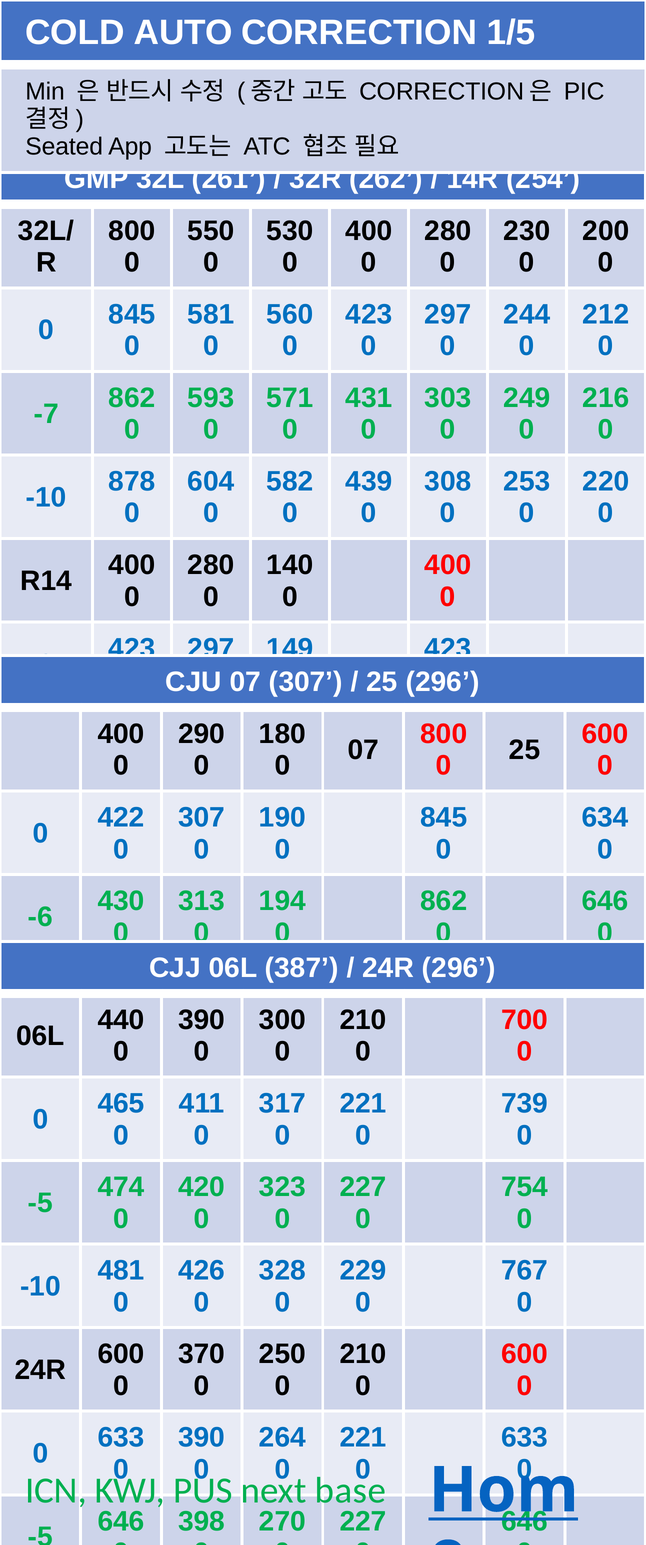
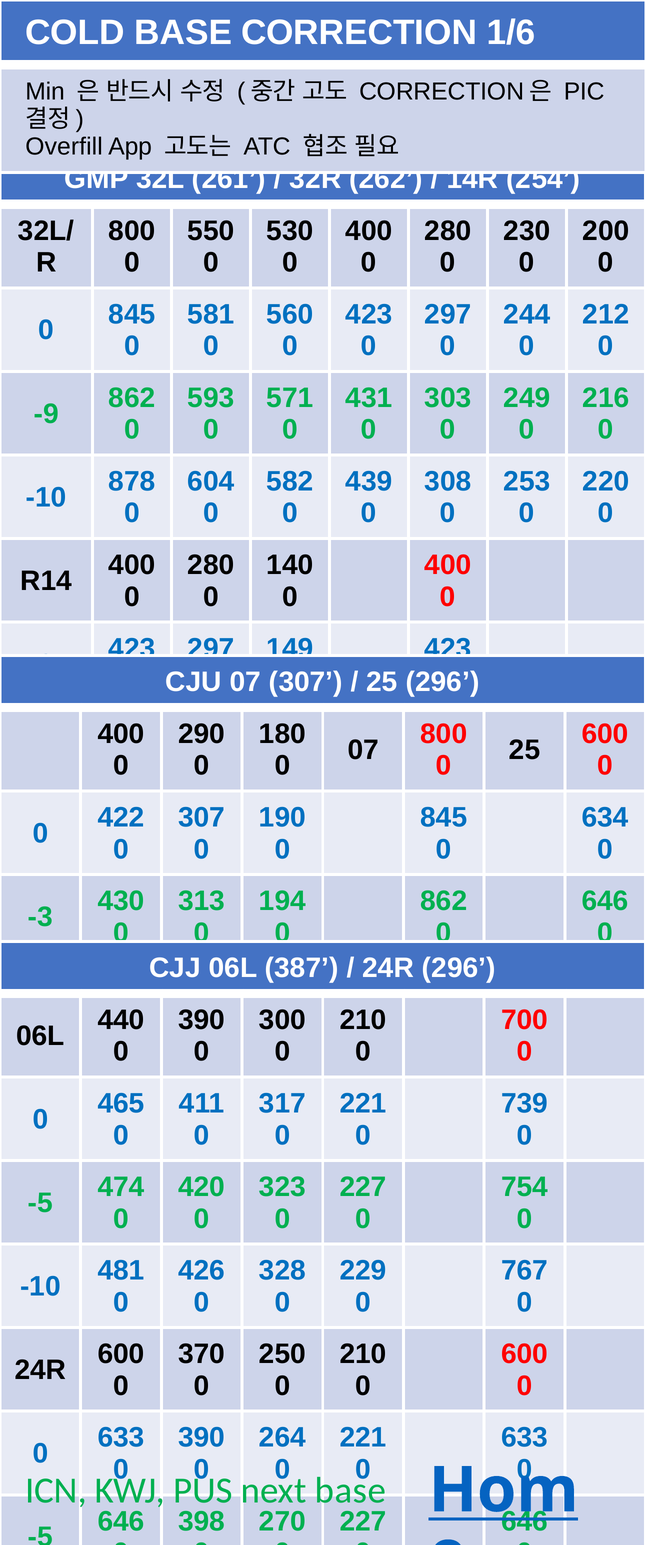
COLD AUTO: AUTO -> BASE (183, 33)
1/5: 1/5 -> 1/6 (511, 33)
Seated: Seated -> Overfill (64, 147)
-7: -7 -> -9 (46, 414)
-6: -6 -> -3 (40, 917)
